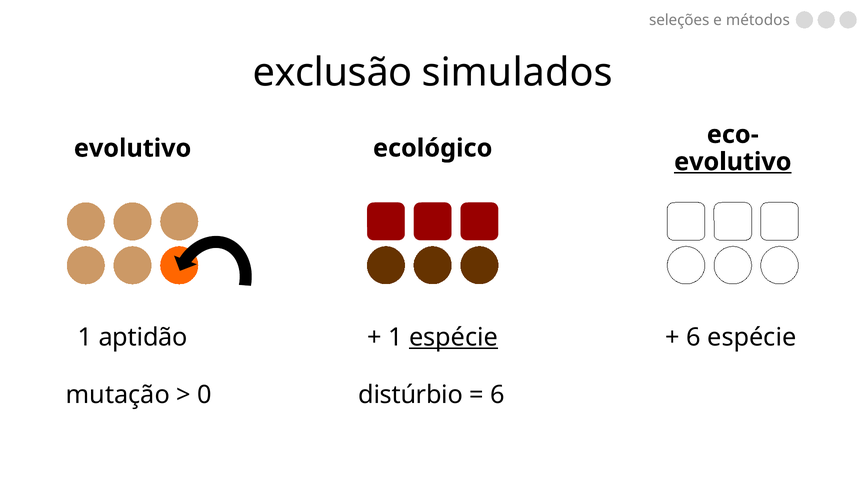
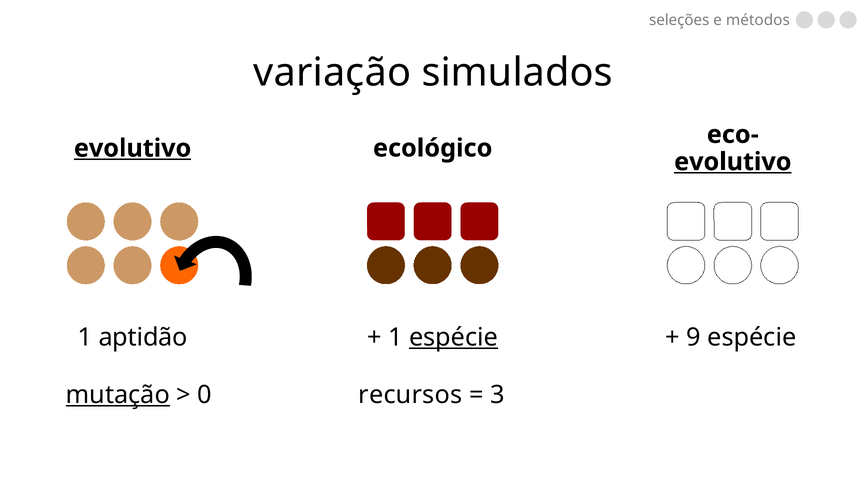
exclusão: exclusão -> variação (332, 73)
evolutivo underline: none -> present (133, 148)
6: 6 -> 9 (693, 337)
mutação underline: none -> present (118, 394)
distúrbio: distúrbio -> recursos (410, 394)
6: 6 -> 3 (497, 394)
